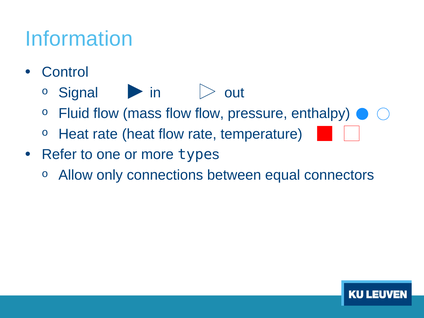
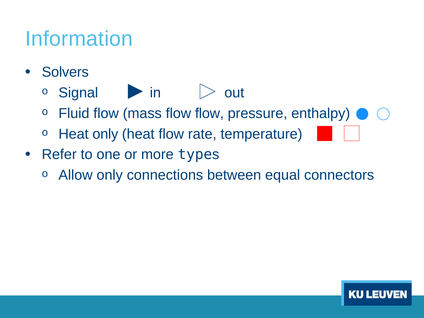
Control: Control -> Solvers (65, 72)
Heat rate: rate -> only (105, 134)
